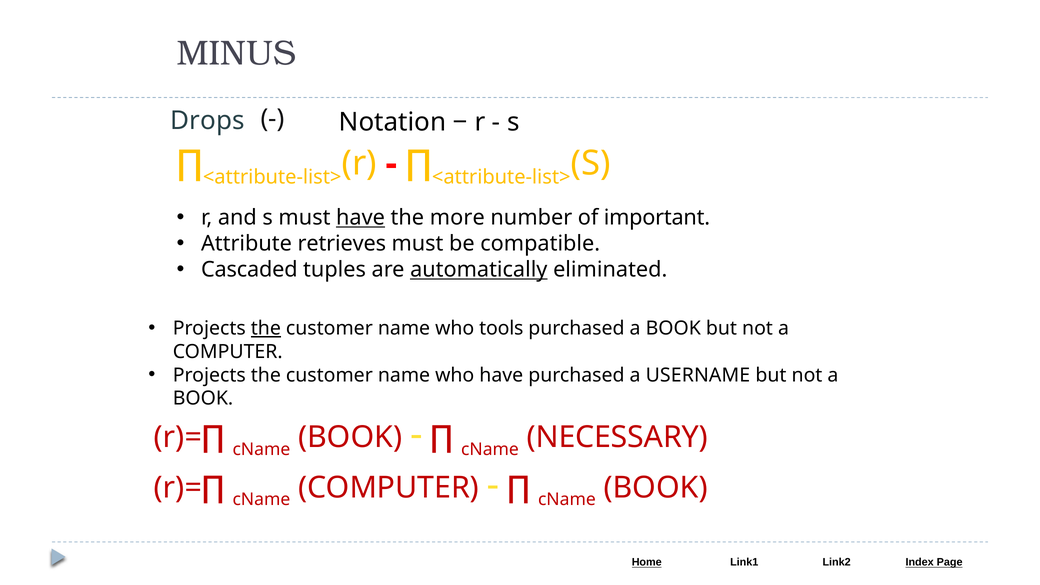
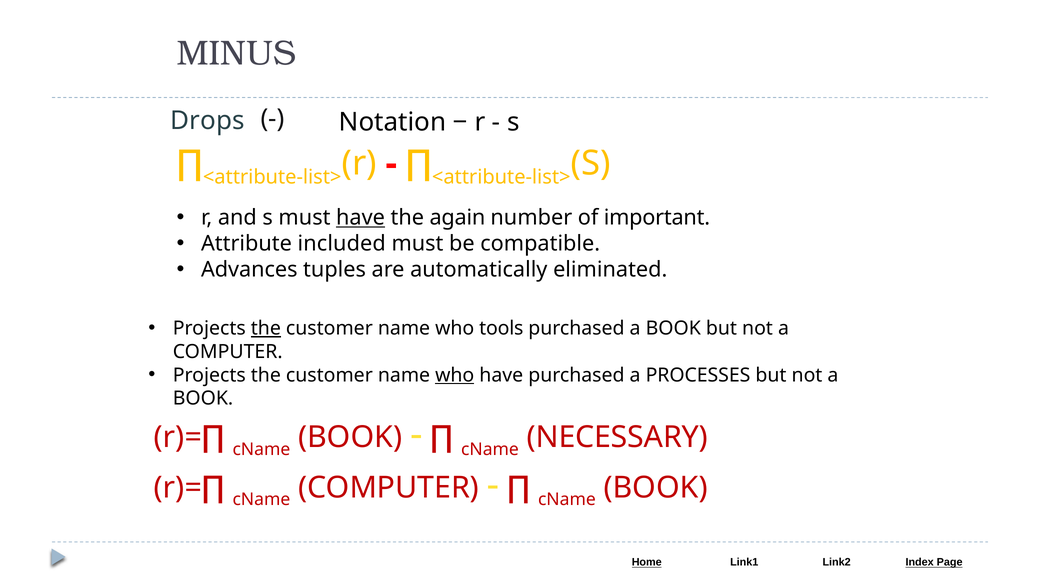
more: more -> again (457, 218)
retrieves: retrieves -> included (342, 244)
Cascaded: Cascaded -> Advances (249, 270)
automatically underline: present -> none (479, 270)
who underline: none -> present (455, 375)
USERNAME: USERNAME -> PROCESSES (698, 375)
